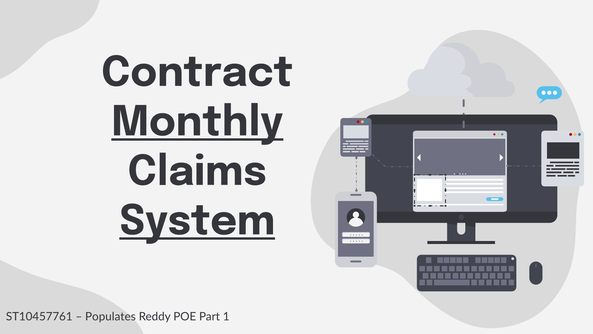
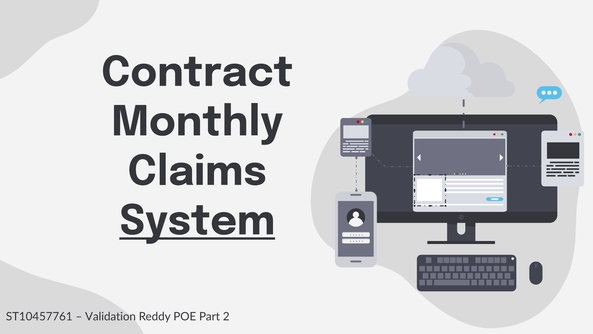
Monthly underline: present -> none (197, 122)
Populates: Populates -> Validation (111, 316)
1: 1 -> 2 (226, 316)
